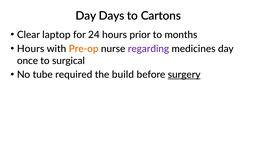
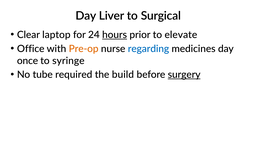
Days: Days -> Liver (112, 16)
Cartons: Cartons -> Surgical (161, 16)
hours underline: none -> present (115, 35)
months: months -> elevate (181, 35)
Hours: Hours -> Office (31, 49)
regarding colour: purple -> blue (148, 49)
surgical: surgical -> syringe (68, 61)
